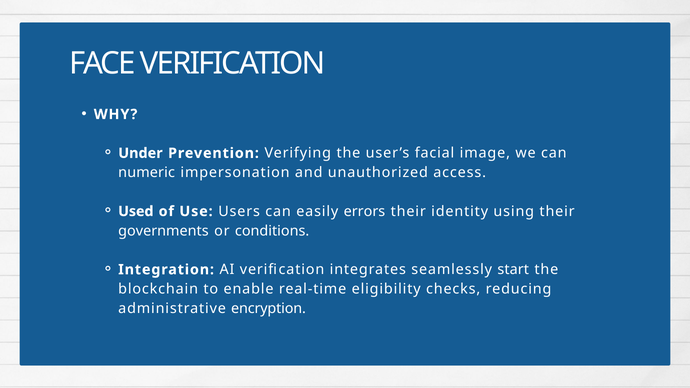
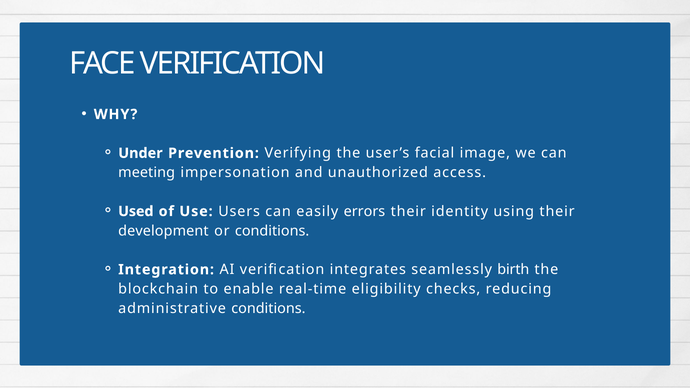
numeric: numeric -> meeting (147, 173)
governments: governments -> development (163, 231)
start: start -> birth (513, 270)
administrative encryption: encryption -> conditions (268, 308)
